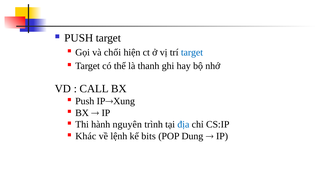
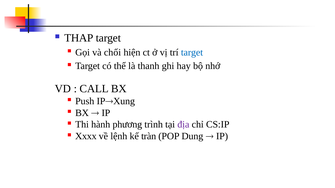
PUSH: PUSH -> THAP (79, 38)
nguyên: nguyên -> phương (127, 125)
địa colour: blue -> purple (183, 125)
Khác: Khác -> Xxxx (86, 137)
bits: bits -> tràn (149, 137)
